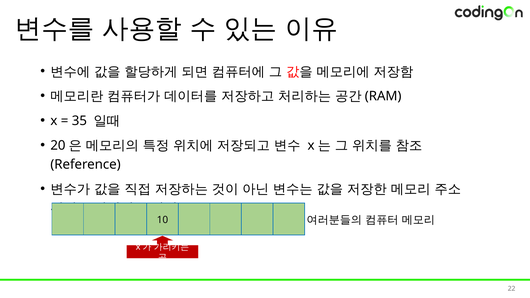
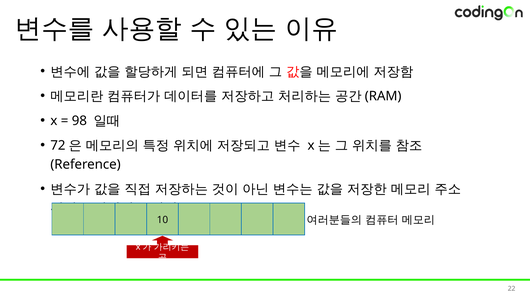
35: 35 -> 98 (79, 121)
20: 20 -> 72 (58, 145)
